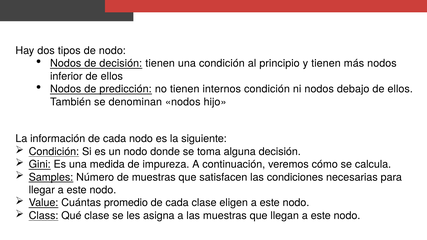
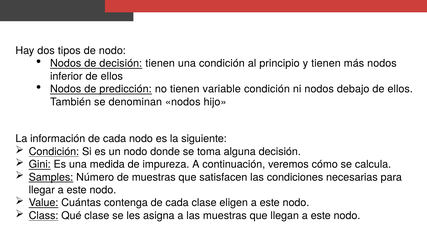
internos: internos -> variable (222, 89)
promedio: promedio -> contenga (126, 203)
